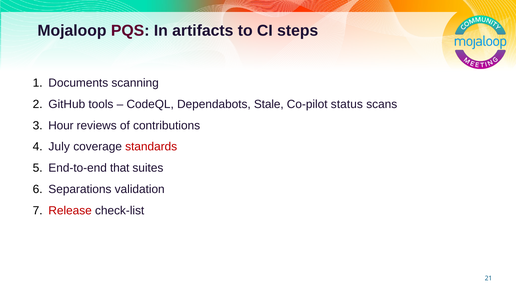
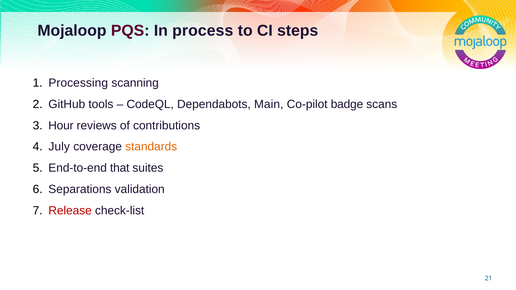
artifacts: artifacts -> process (203, 31)
Documents: Documents -> Processing (78, 83)
Stale: Stale -> Main (269, 104)
status: status -> badge (347, 104)
standards colour: red -> orange (151, 147)
